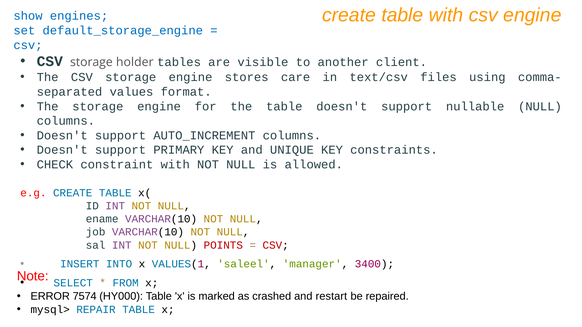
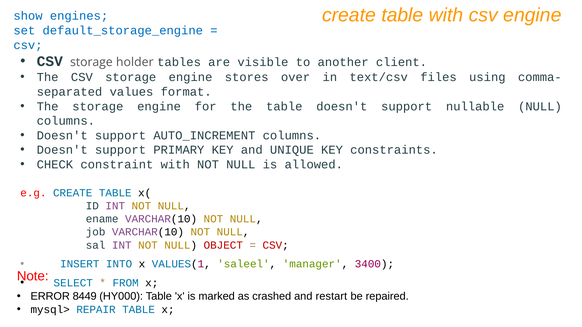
care: care -> over (296, 77)
POINTS: POINTS -> OBJECT (223, 245)
7574: 7574 -> 8449 (85, 297)
